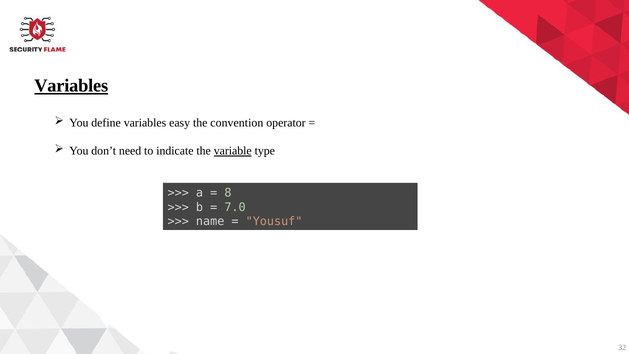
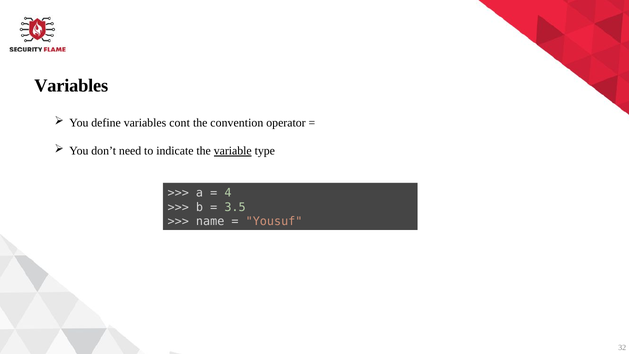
Variables underline: present -> none (71, 86)
easy: easy -> cont (180, 123)
8: 8 -> 4 (228, 193)
7.0: 7.0 -> 3.5 (235, 207)
